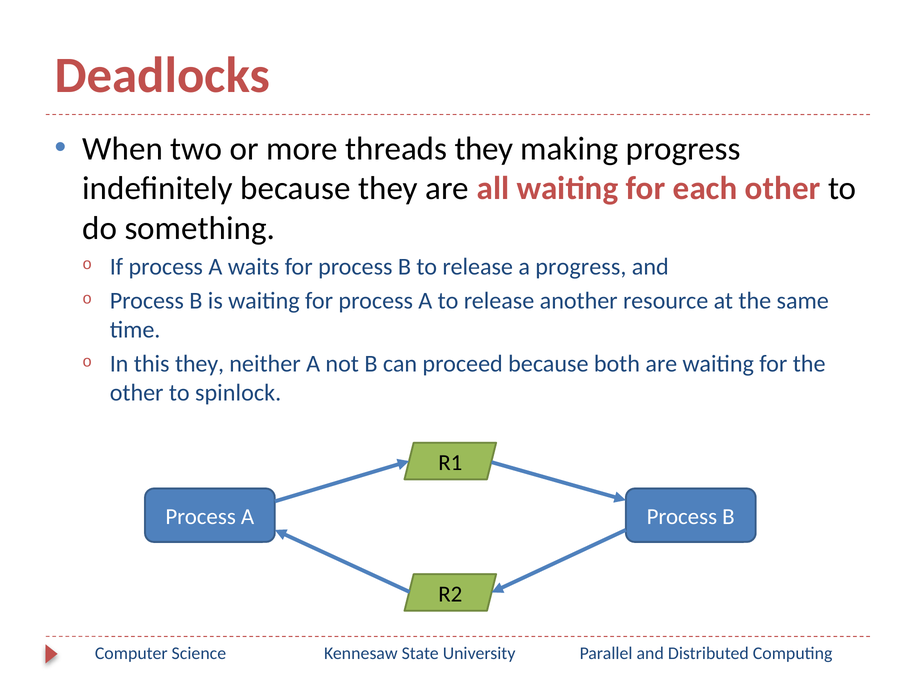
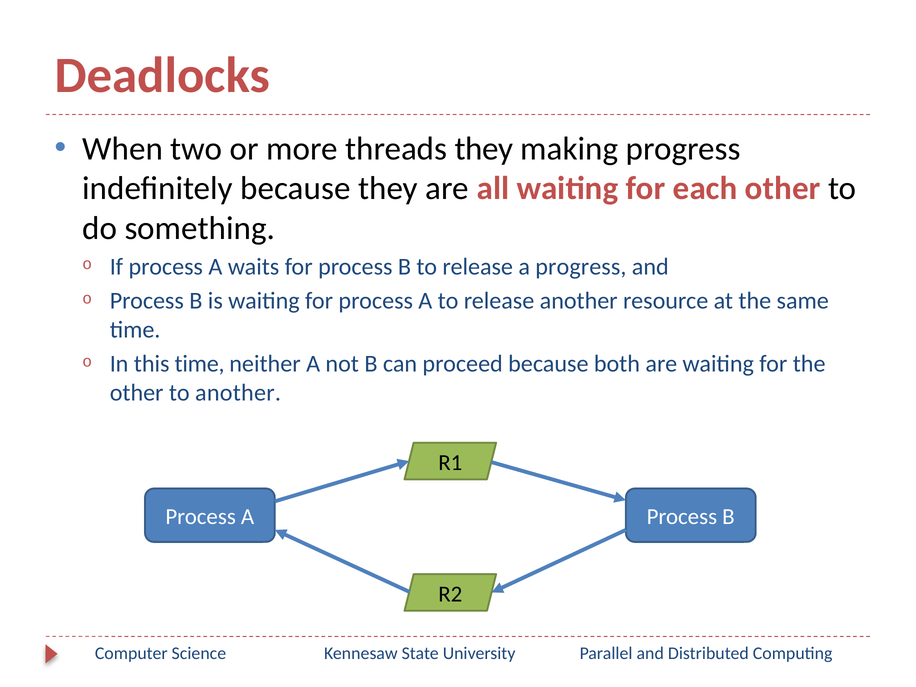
this they: they -> time (200, 364)
to spinlock: spinlock -> another (238, 393)
